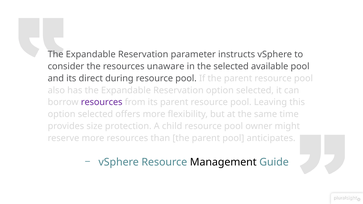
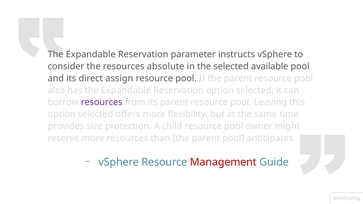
unaware: unaware -> absolute (166, 66)
during: during -> assign (119, 78)
Management colour: black -> red (223, 162)
